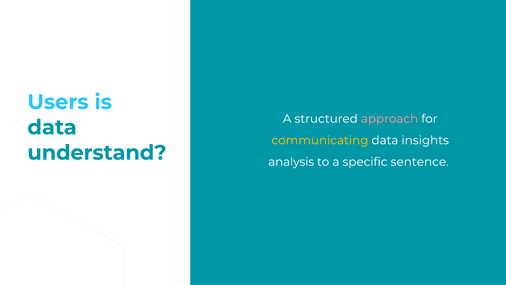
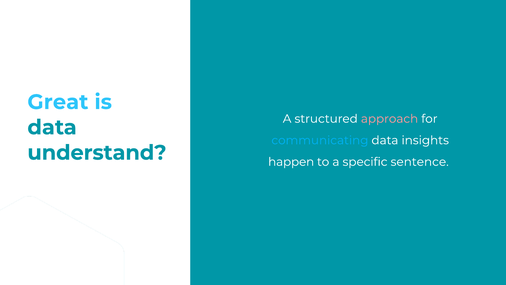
Users: Users -> Great (58, 102)
communicating colour: yellow -> light blue (320, 140)
analysis: analysis -> happen (291, 162)
